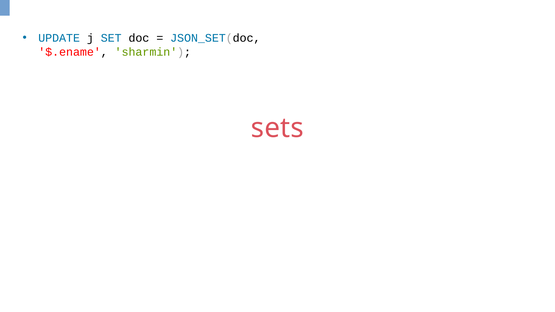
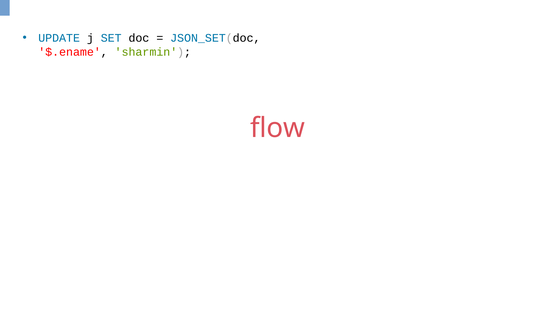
sets: sets -> flow (278, 128)
